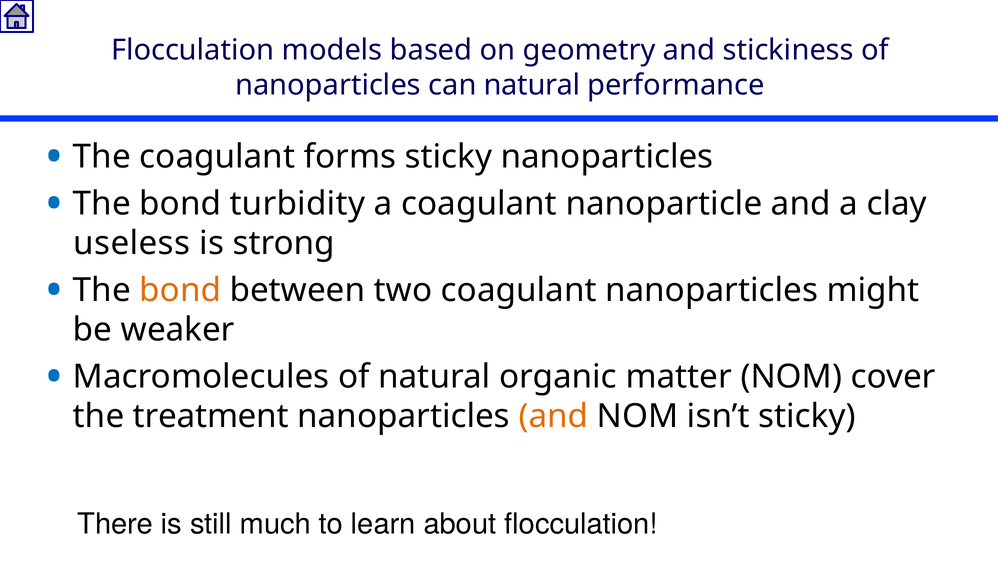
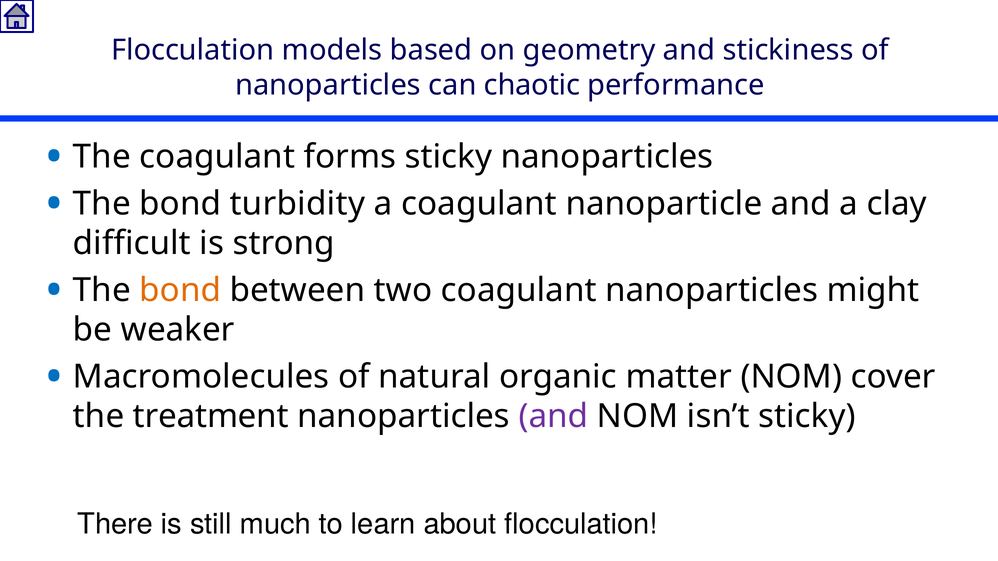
can natural: natural -> chaotic (532, 85)
useless: useless -> difficult (132, 244)
and colour: orange -> purple (553, 417)
